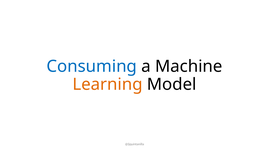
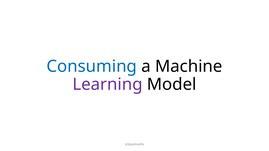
Learning colour: orange -> purple (108, 85)
